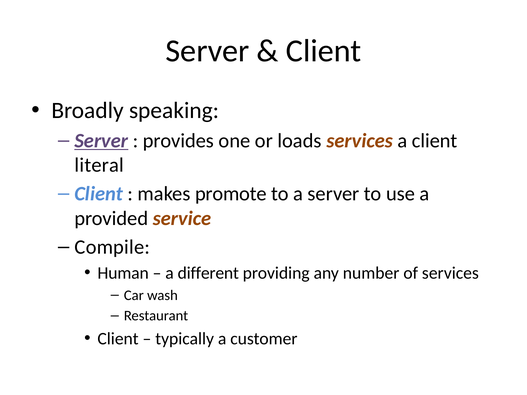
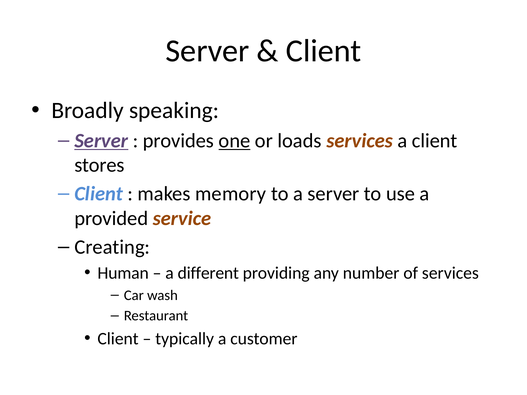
one underline: none -> present (234, 141)
literal: literal -> stores (99, 165)
promote: promote -> memory (231, 194)
Compile: Compile -> Creating (112, 247)
